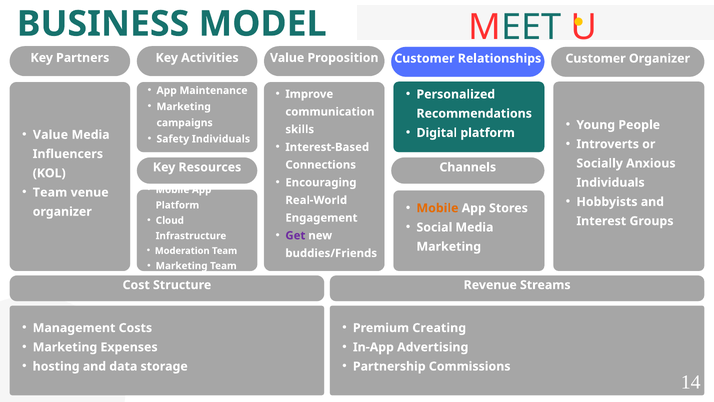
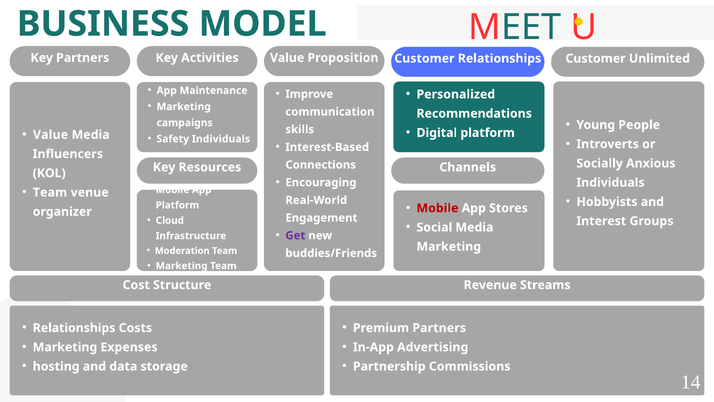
Customer Organizer: Organizer -> Unlimited (659, 58)
Mobile colour: orange -> red (437, 208)
Management: Management -> Relationships (74, 328)
Premium Creating: Creating -> Partners (439, 328)
